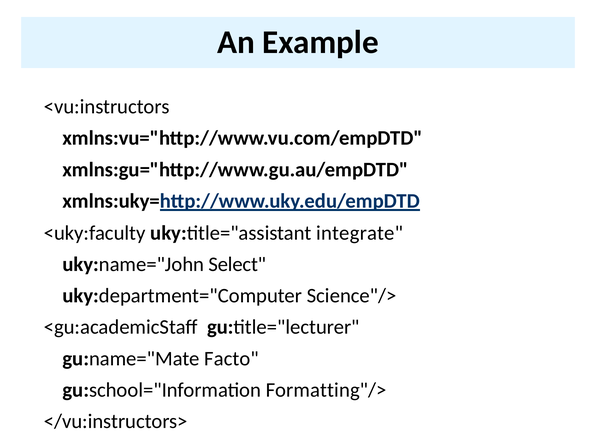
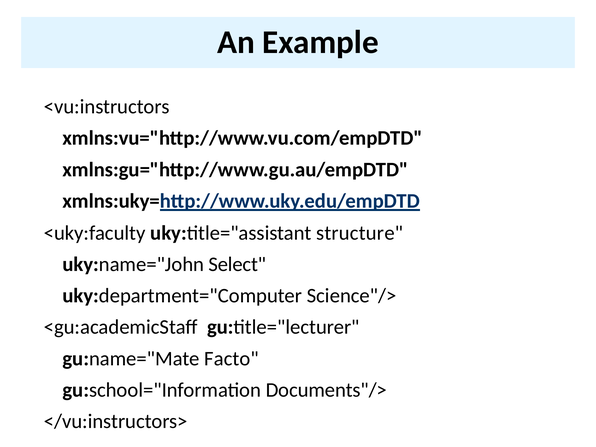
integrate: integrate -> structure (360, 233)
Formatting"/>: Formatting"/> -> Documents"/> (326, 390)
